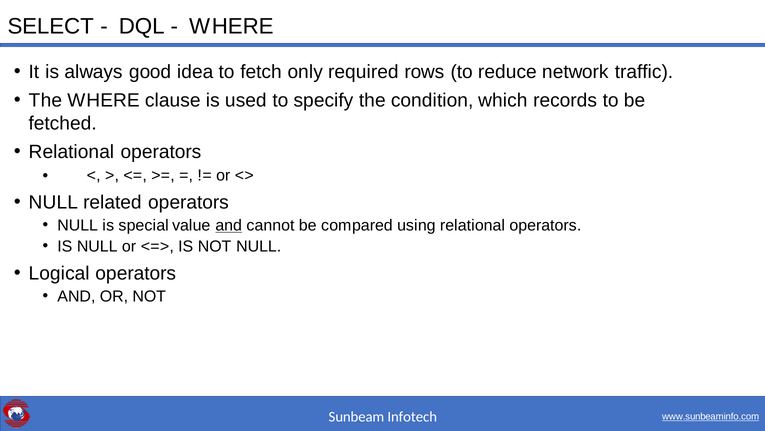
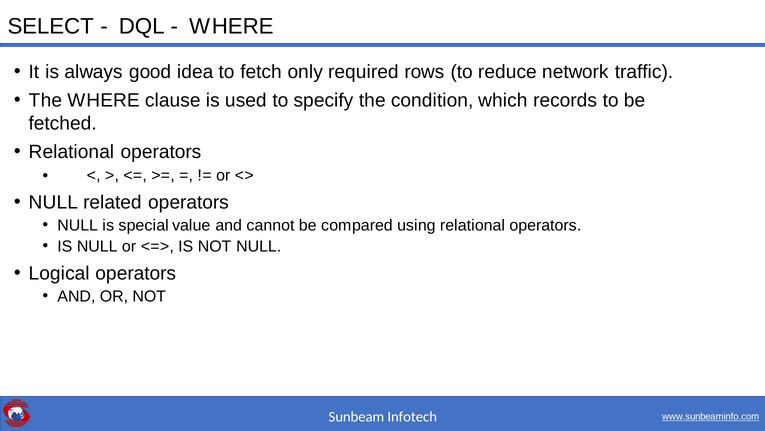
and underline: present -> none (229, 225)
